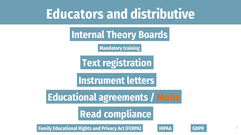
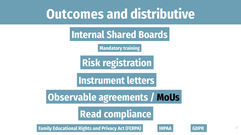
Educators: Educators -> Outcomes (75, 14)
Theory: Theory -> Shared (122, 35)
Text: Text -> Risk (91, 63)
Educational: Educational -> Observable (72, 98)
MoUs colour: orange -> black (168, 98)
